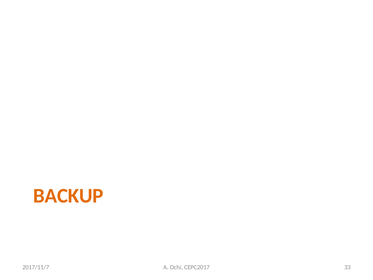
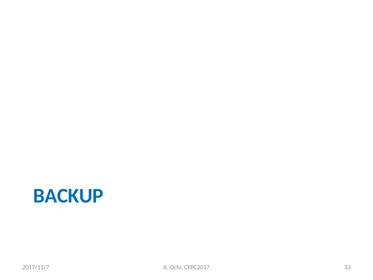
BACKUP colour: orange -> blue (68, 196)
